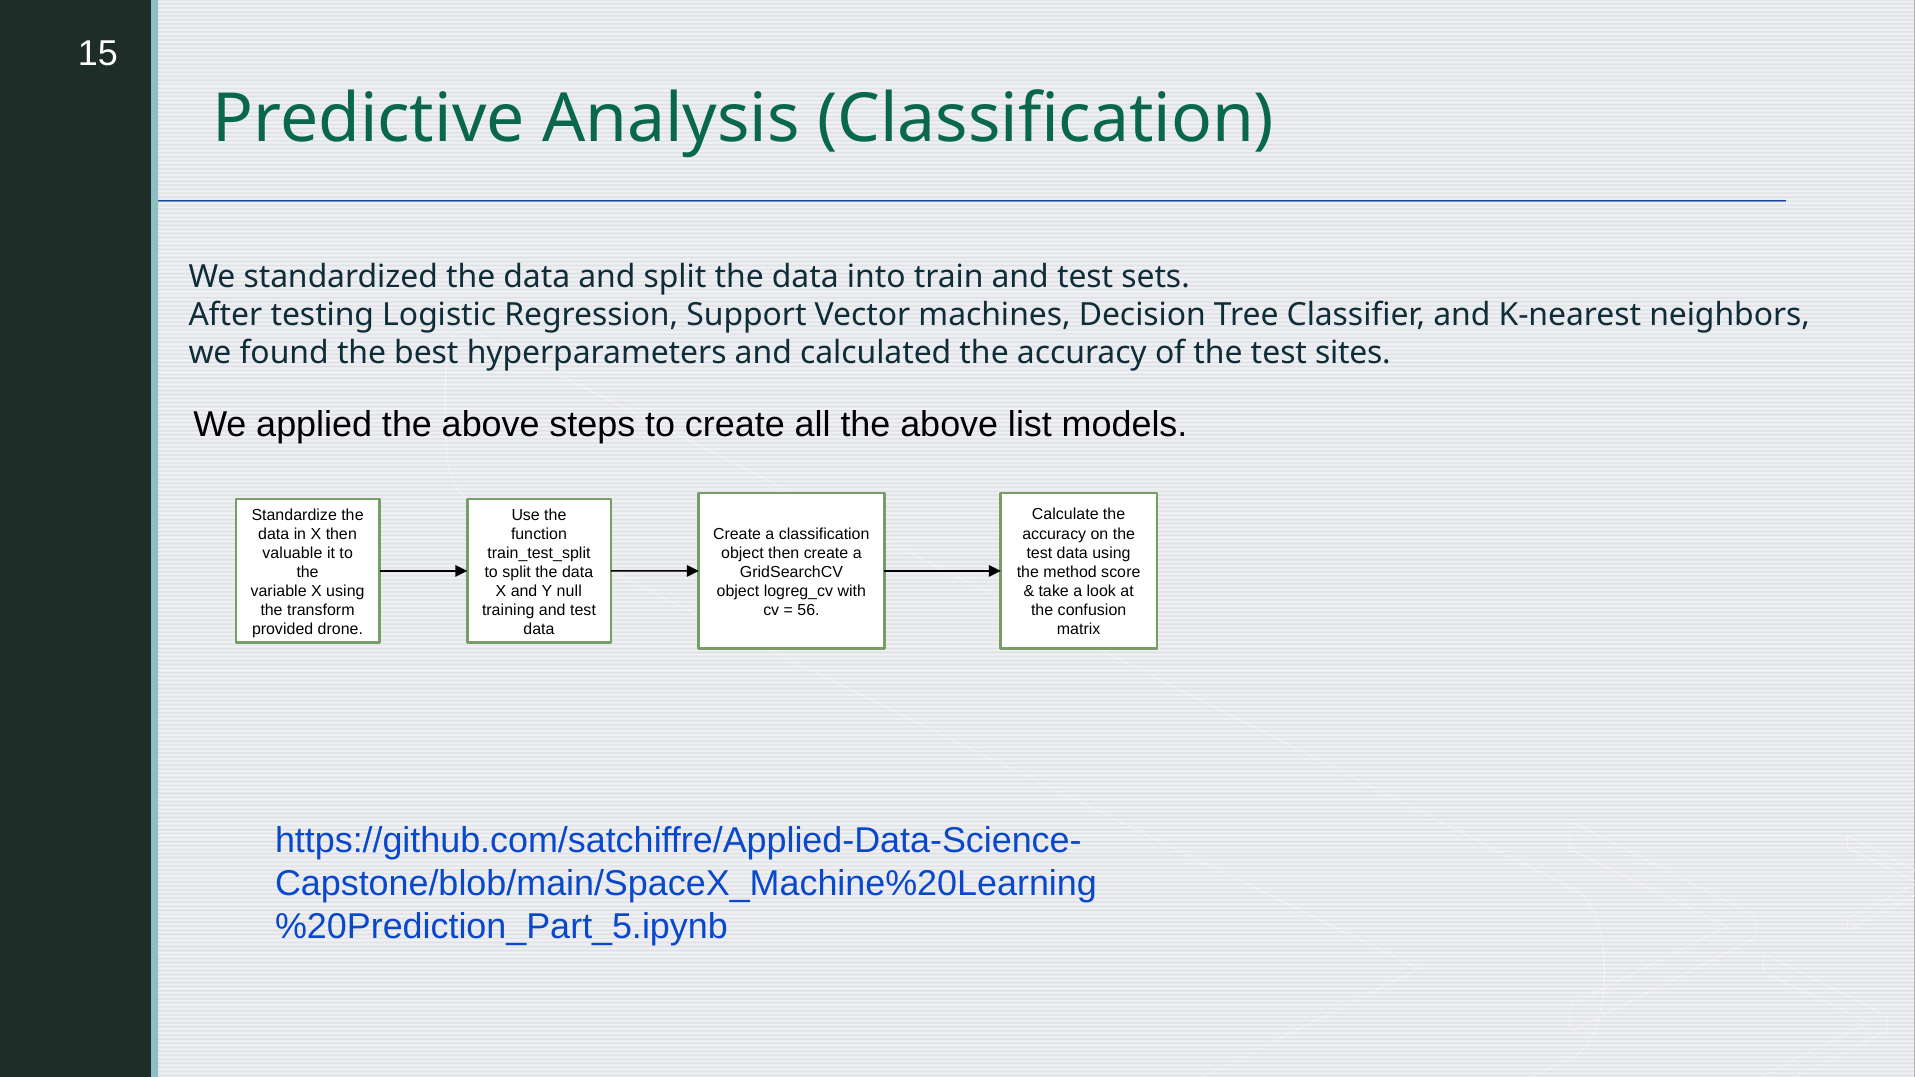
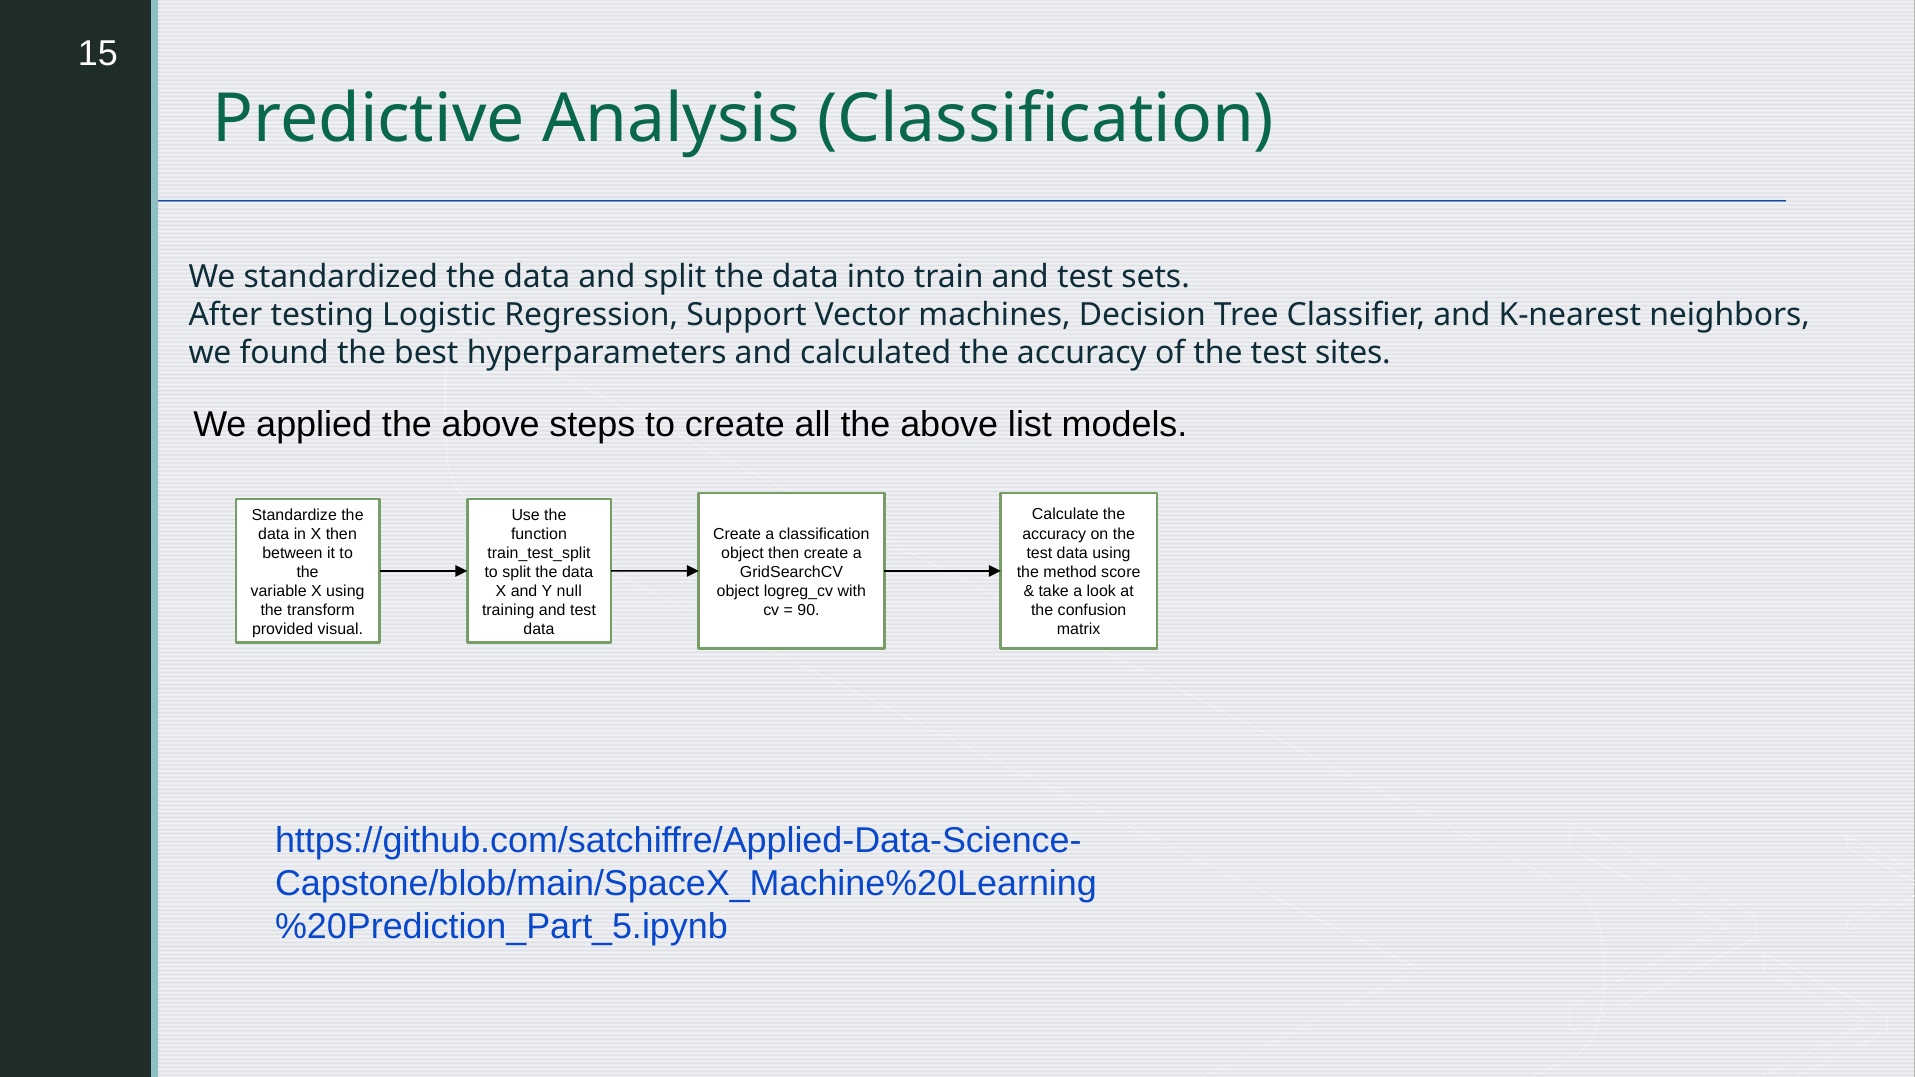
valuable: valuable -> between (292, 553)
56: 56 -> 90 (808, 610)
drone: drone -> visual (340, 630)
